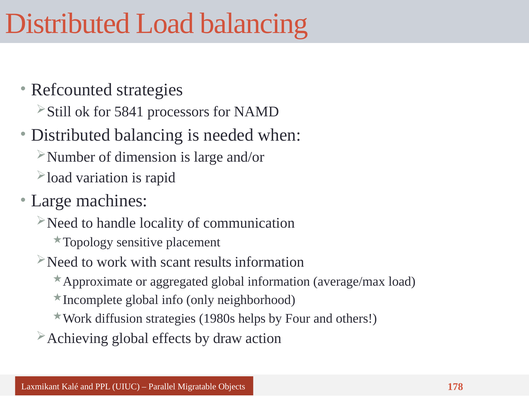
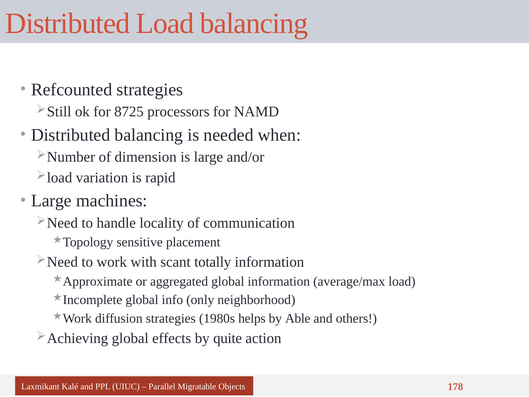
5841: 5841 -> 8725 (129, 112)
results: results -> totally (213, 262)
Four: Four -> Able (298, 318)
draw: draw -> quite (228, 338)
